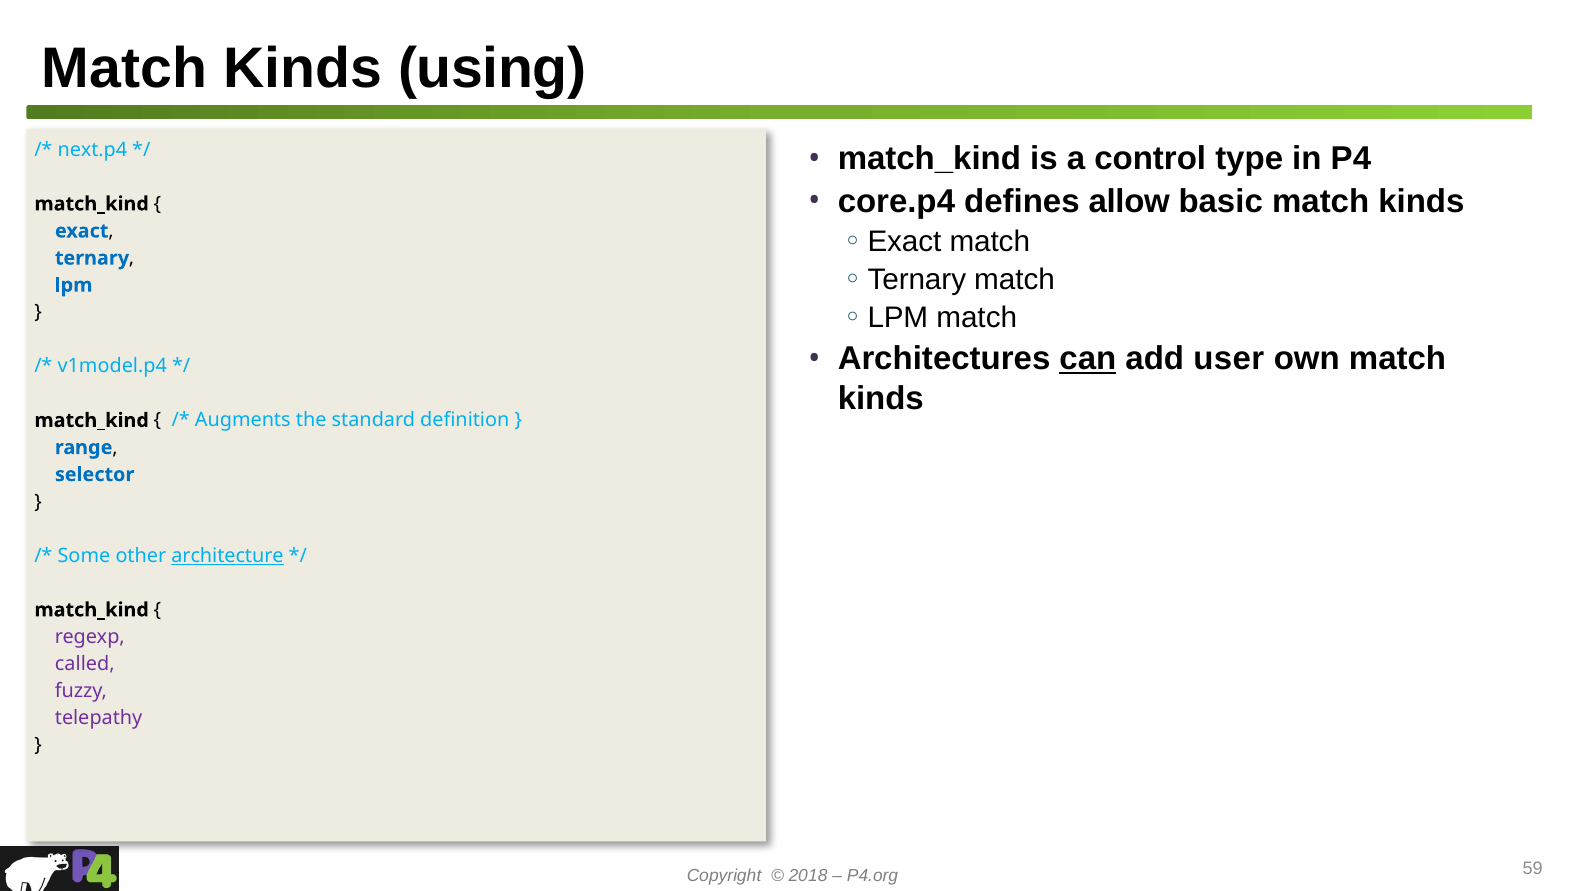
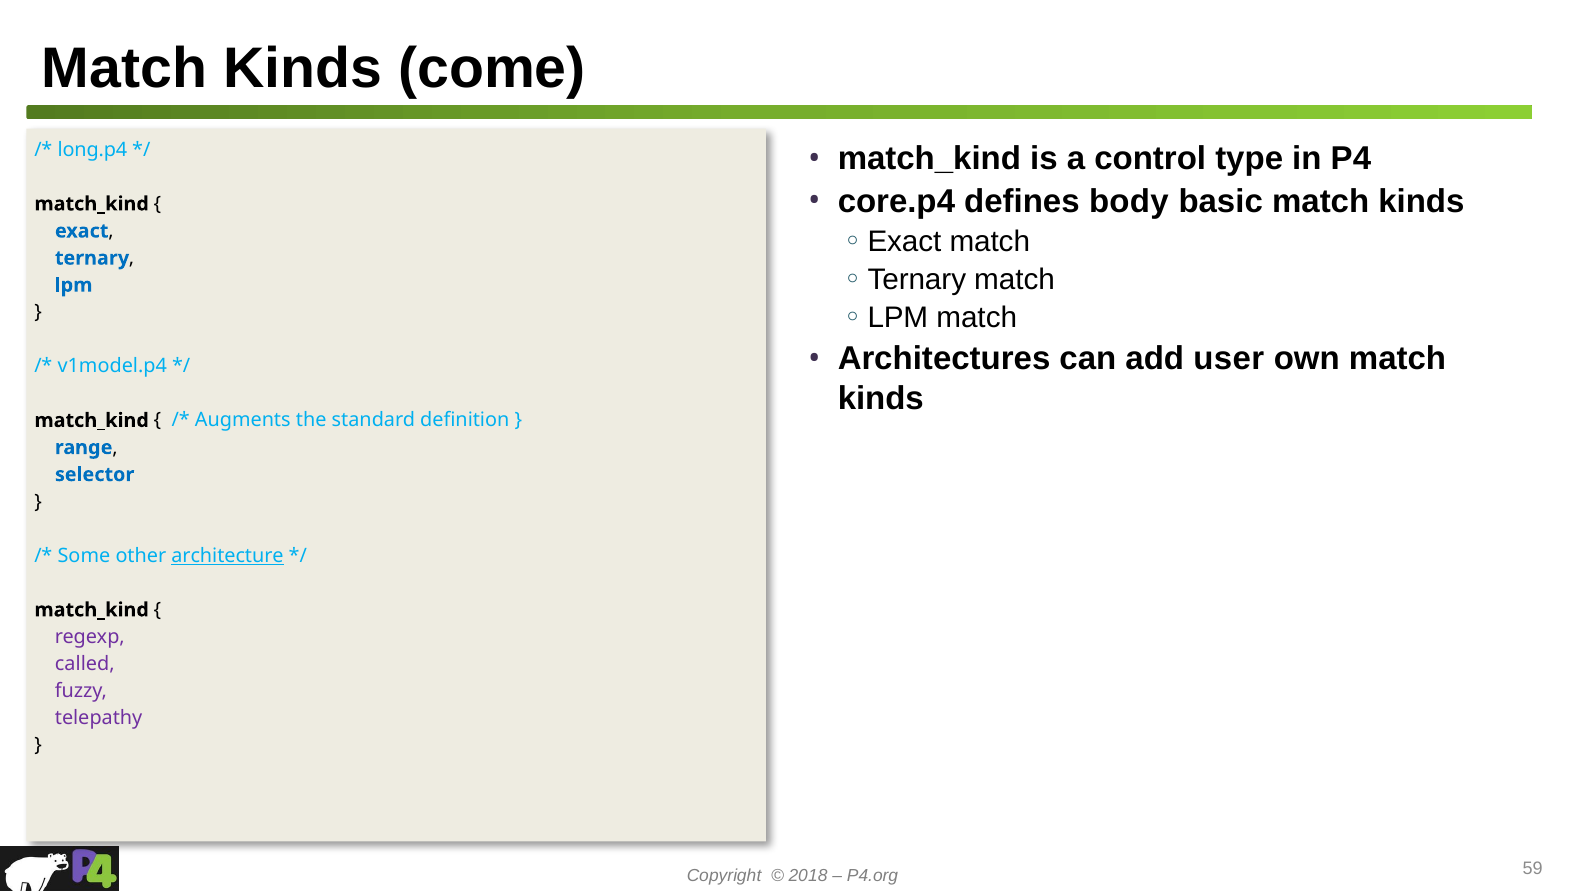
using: using -> come (492, 68)
next.p4: next.p4 -> long.p4 (92, 150)
allow: allow -> body (1129, 202)
can underline: present -> none (1088, 359)
